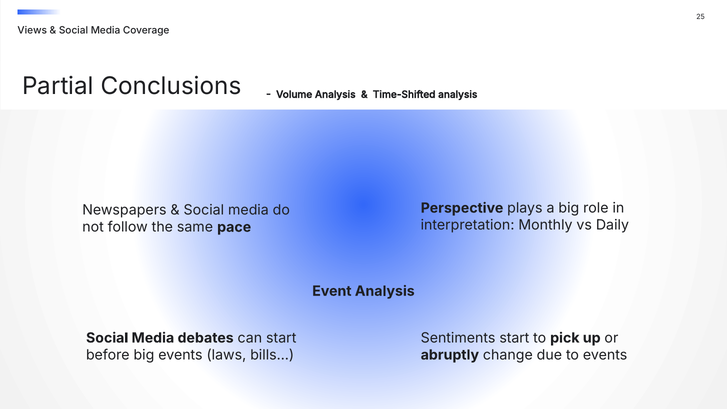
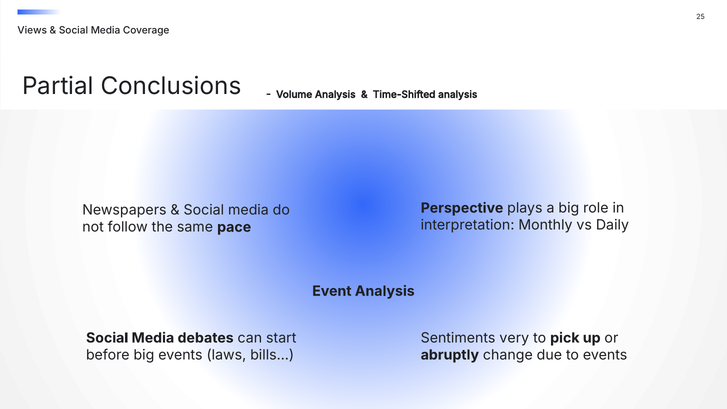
Sentiments start: start -> very (514, 338)
